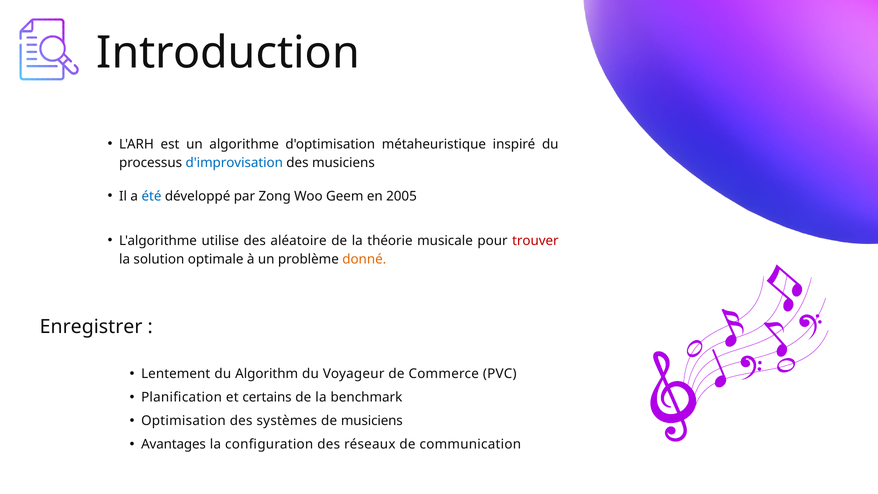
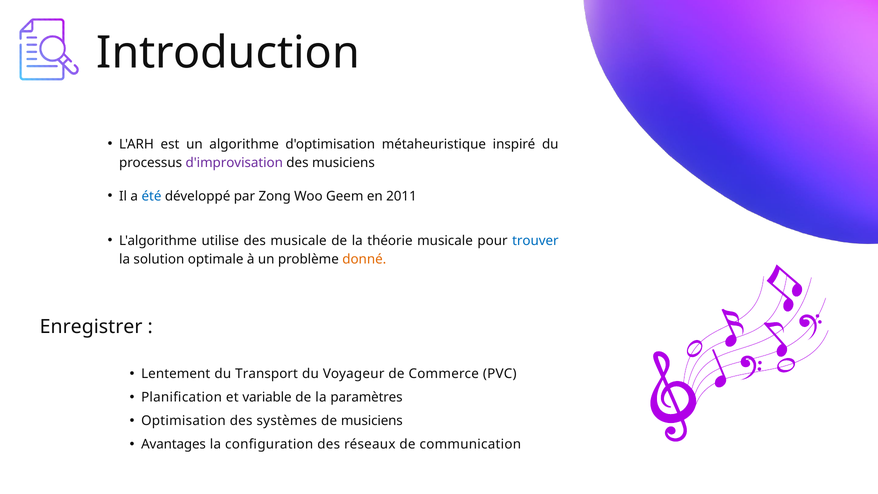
d'improvisation colour: blue -> purple (234, 163)
2005: 2005 -> 2011 (401, 196)
des aléatoire: aléatoire -> musicale (299, 241)
trouver colour: red -> blue (535, 241)
Algorithm: Algorithm -> Transport (267, 374)
certains: certains -> variable (267, 397)
benchmark: benchmark -> paramètres (367, 397)
